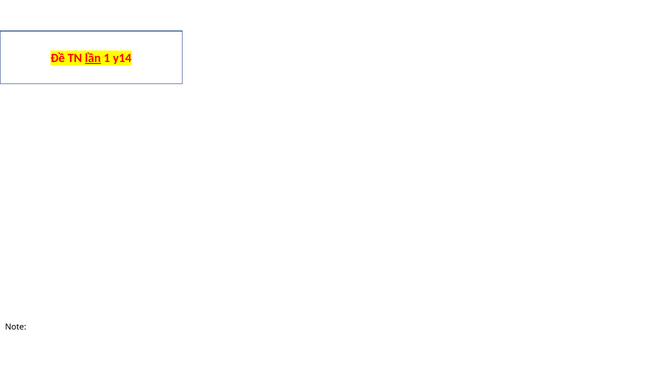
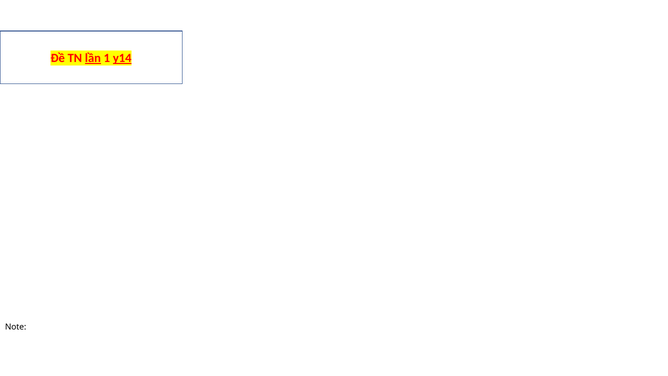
y14 underline: none -> present (122, 58)
